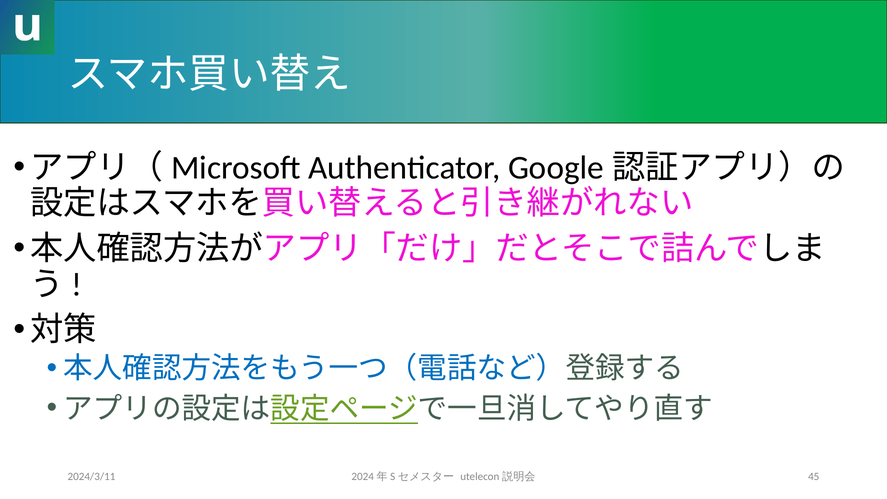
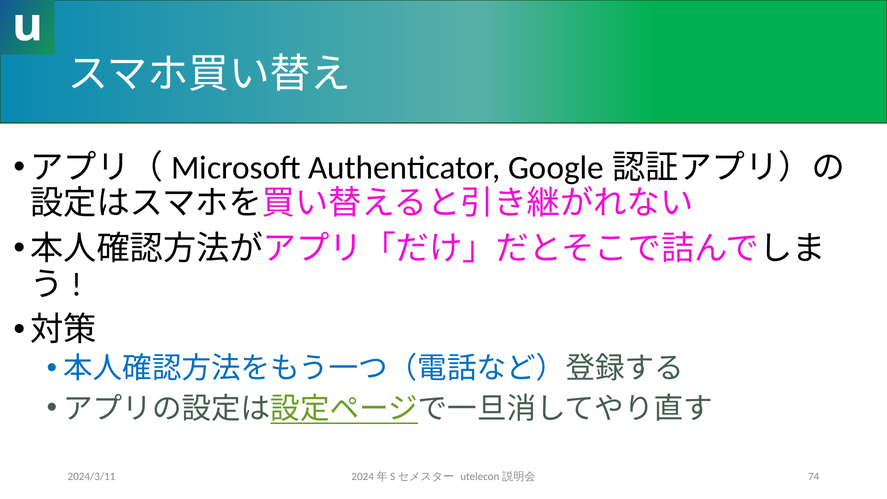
45: 45 -> 74 (814, 476)
